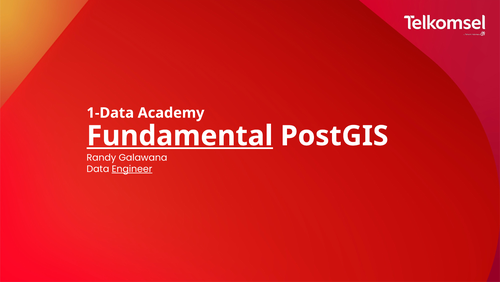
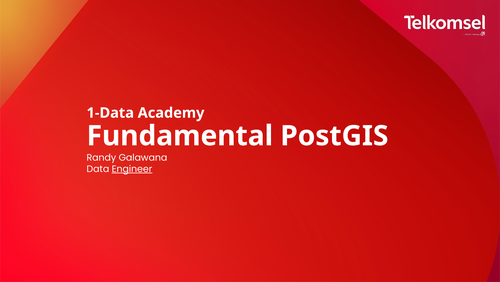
Fundamental underline: present -> none (180, 136)
